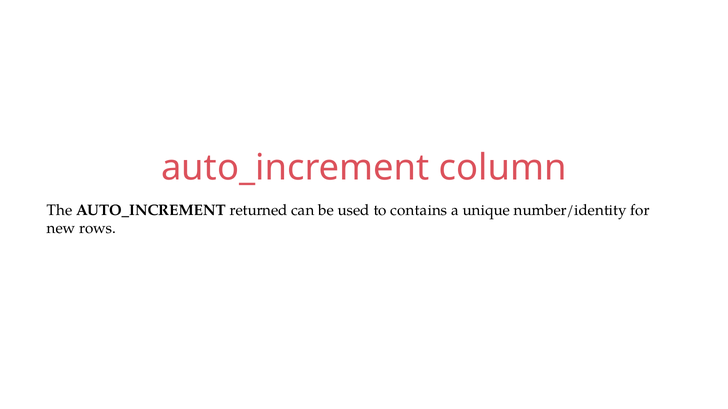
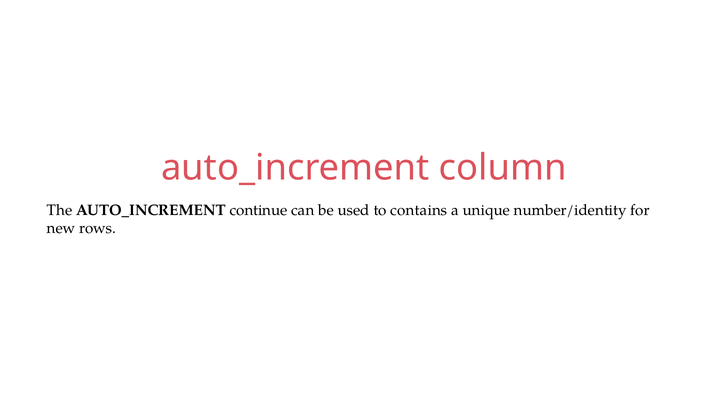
returned: returned -> continue (259, 210)
